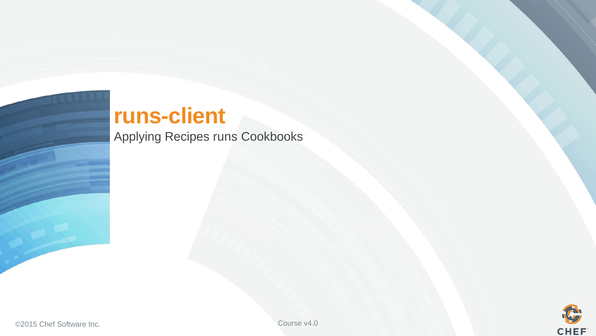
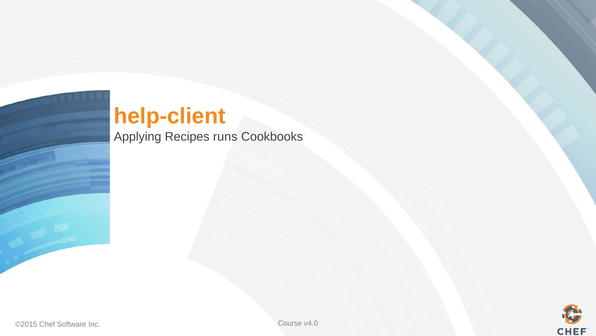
runs-client: runs-client -> help-client (170, 116)
